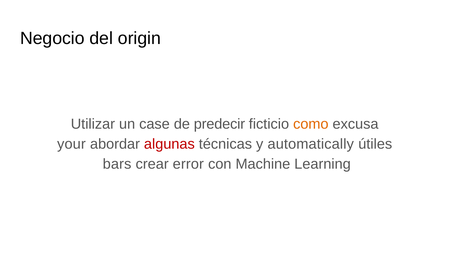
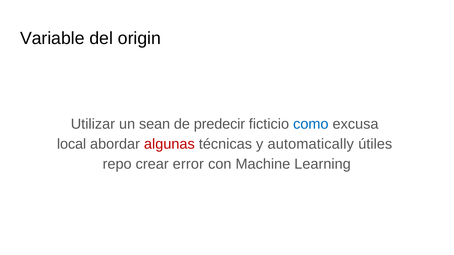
Negocio: Negocio -> Variable (52, 38)
case: case -> sean (155, 124)
como colour: orange -> blue (311, 124)
your: your -> local (72, 144)
bars: bars -> repo (117, 164)
